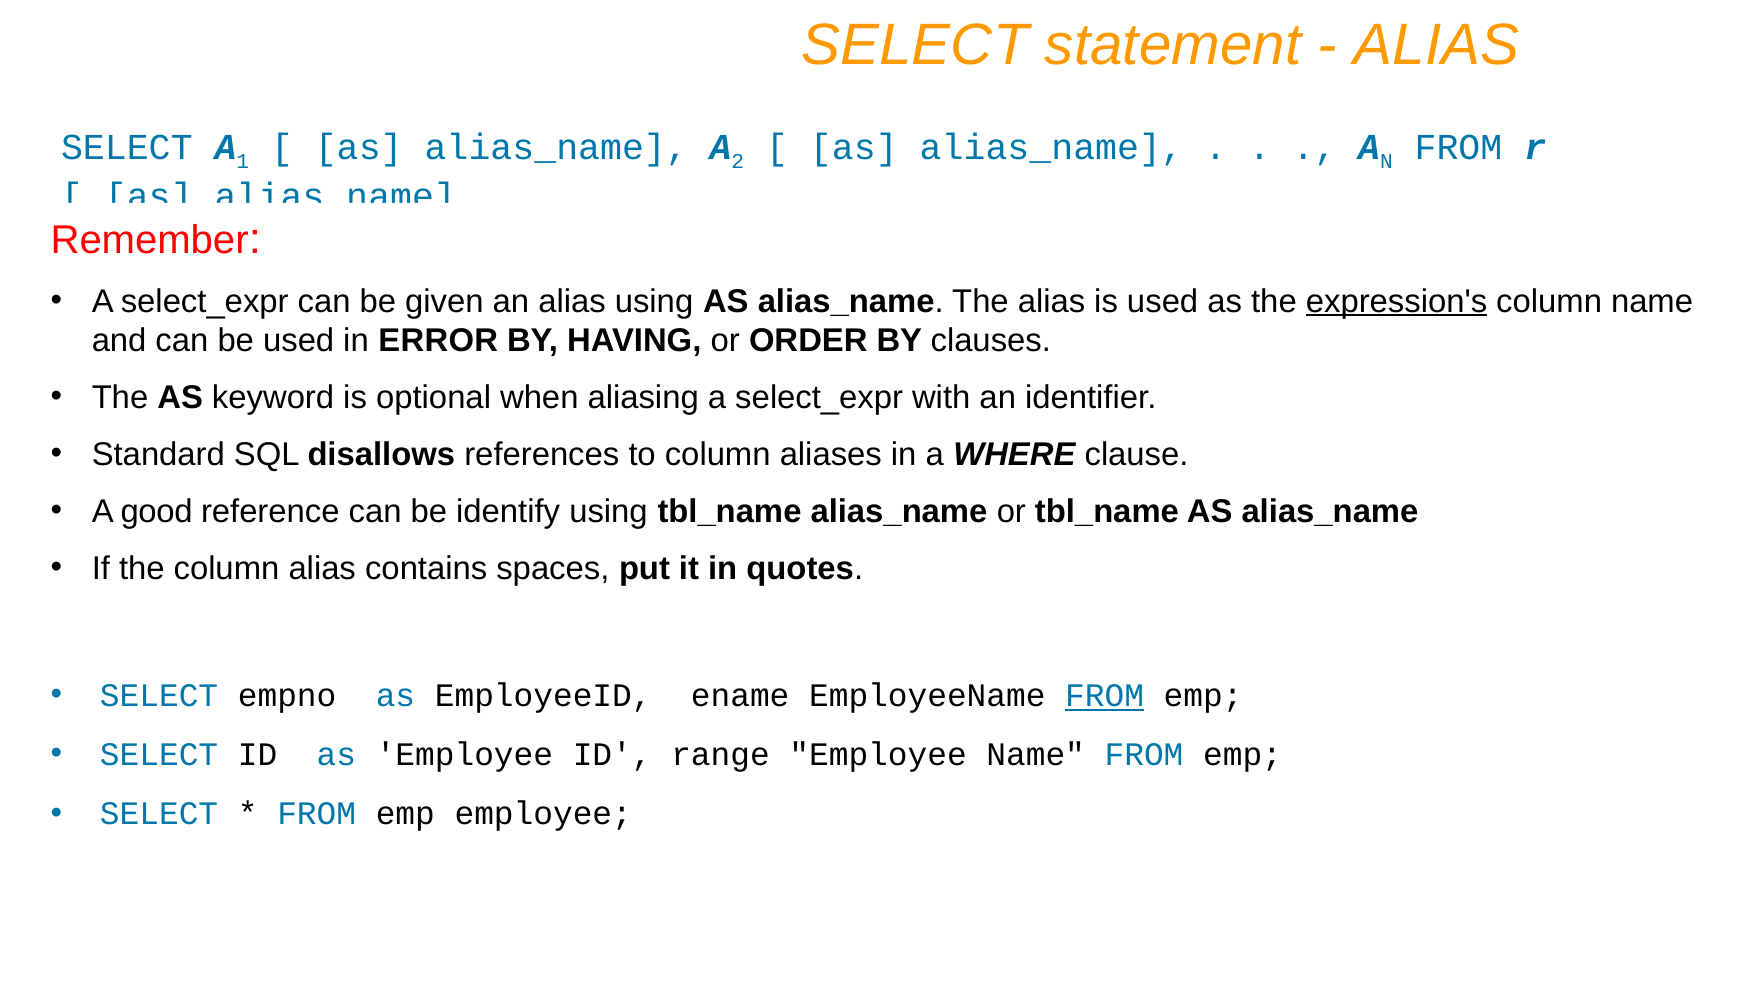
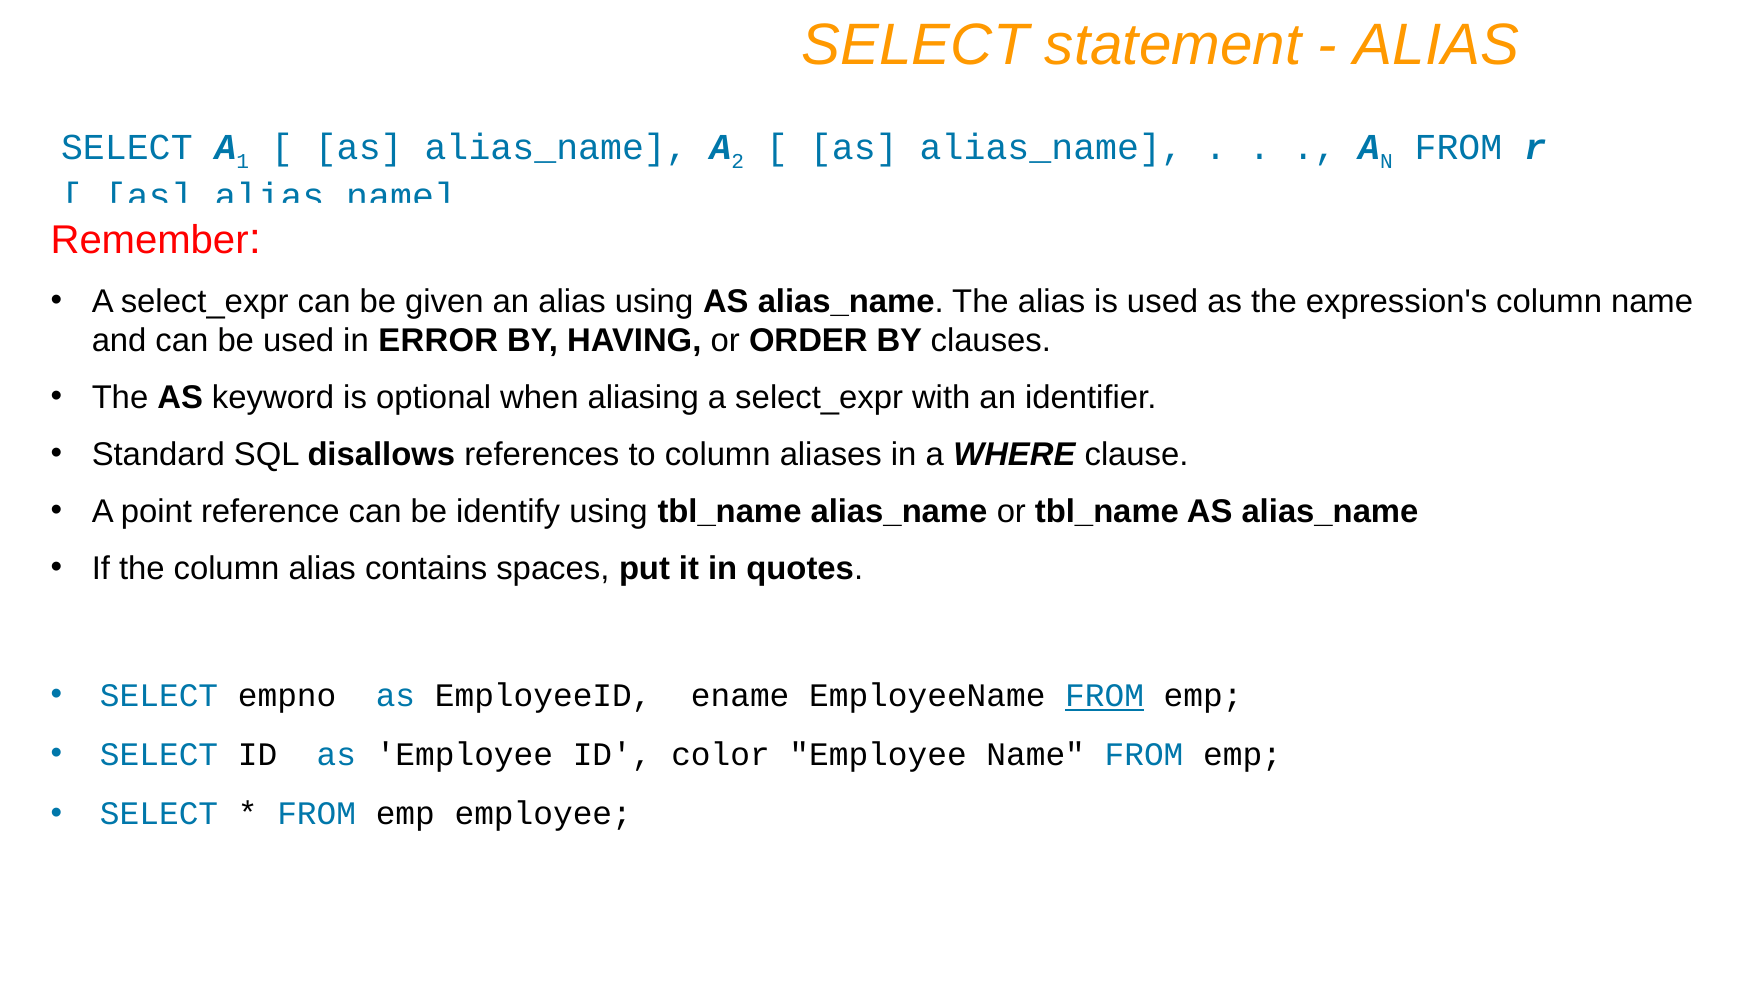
expression's underline: present -> none (1397, 301)
good: good -> point (156, 511)
range: range -> color (720, 755)
